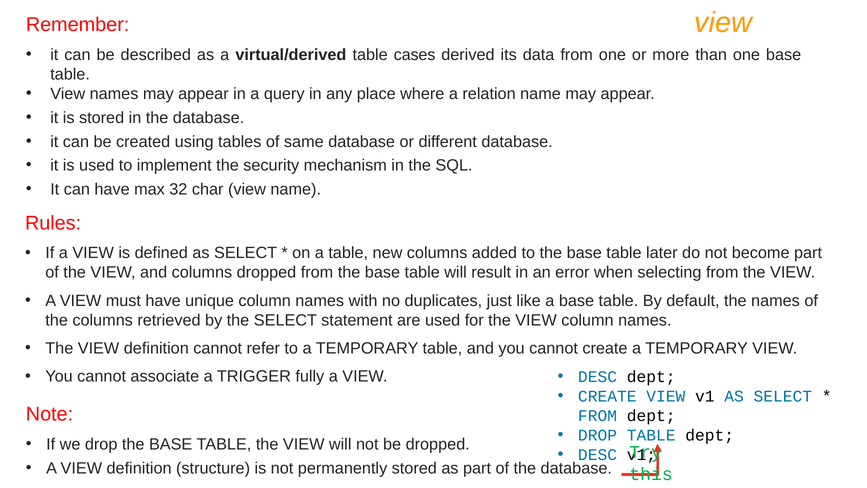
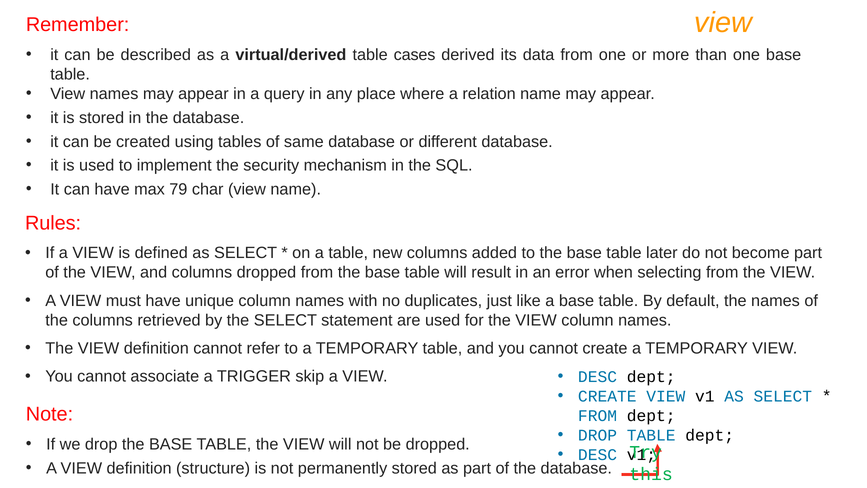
32: 32 -> 79 (178, 189)
fully: fully -> skip (310, 376)
